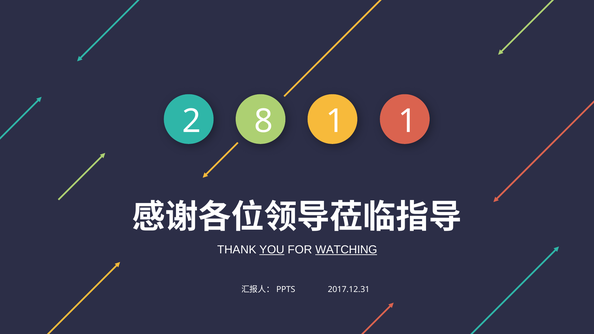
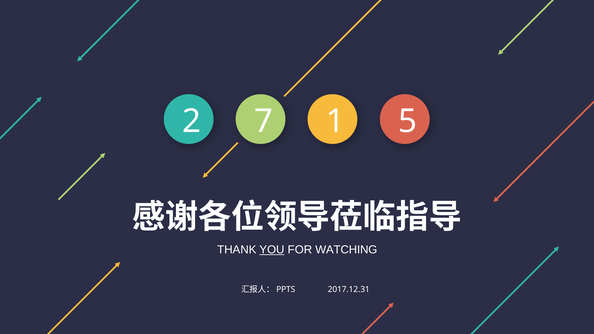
8: 8 -> 7 (264, 121)
1 1: 1 -> 5 (408, 121)
WATCHING underline: present -> none (346, 250)
